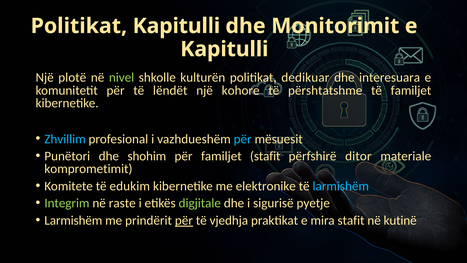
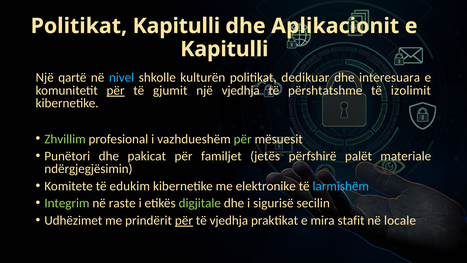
Monitorimit: Monitorimit -> Aplikacionit (335, 26)
plotë: plotë -> qartë (72, 78)
nivel colour: light green -> light blue (122, 78)
për underline: none -> present (116, 90)
lëndët: lëndët -> gjumit (170, 90)
një kohore: kohore -> vjedhja (241, 90)
të familjet: familjet -> izolimit (411, 90)
Zhvillim colour: light blue -> light green (65, 139)
për colour: light blue -> light green (243, 139)
shohim: shohim -> pakicat (147, 156)
familjet stafit: stafit -> jetës (265, 156)
ditor: ditor -> palët (358, 156)
komprometimit: komprometimit -> ndërgjegjësimin (88, 169)
pyetje: pyetje -> secilin (313, 203)
Larmishëm: Larmishëm -> Udhëzimet (73, 220)
kutinë: kutinë -> locale (400, 220)
